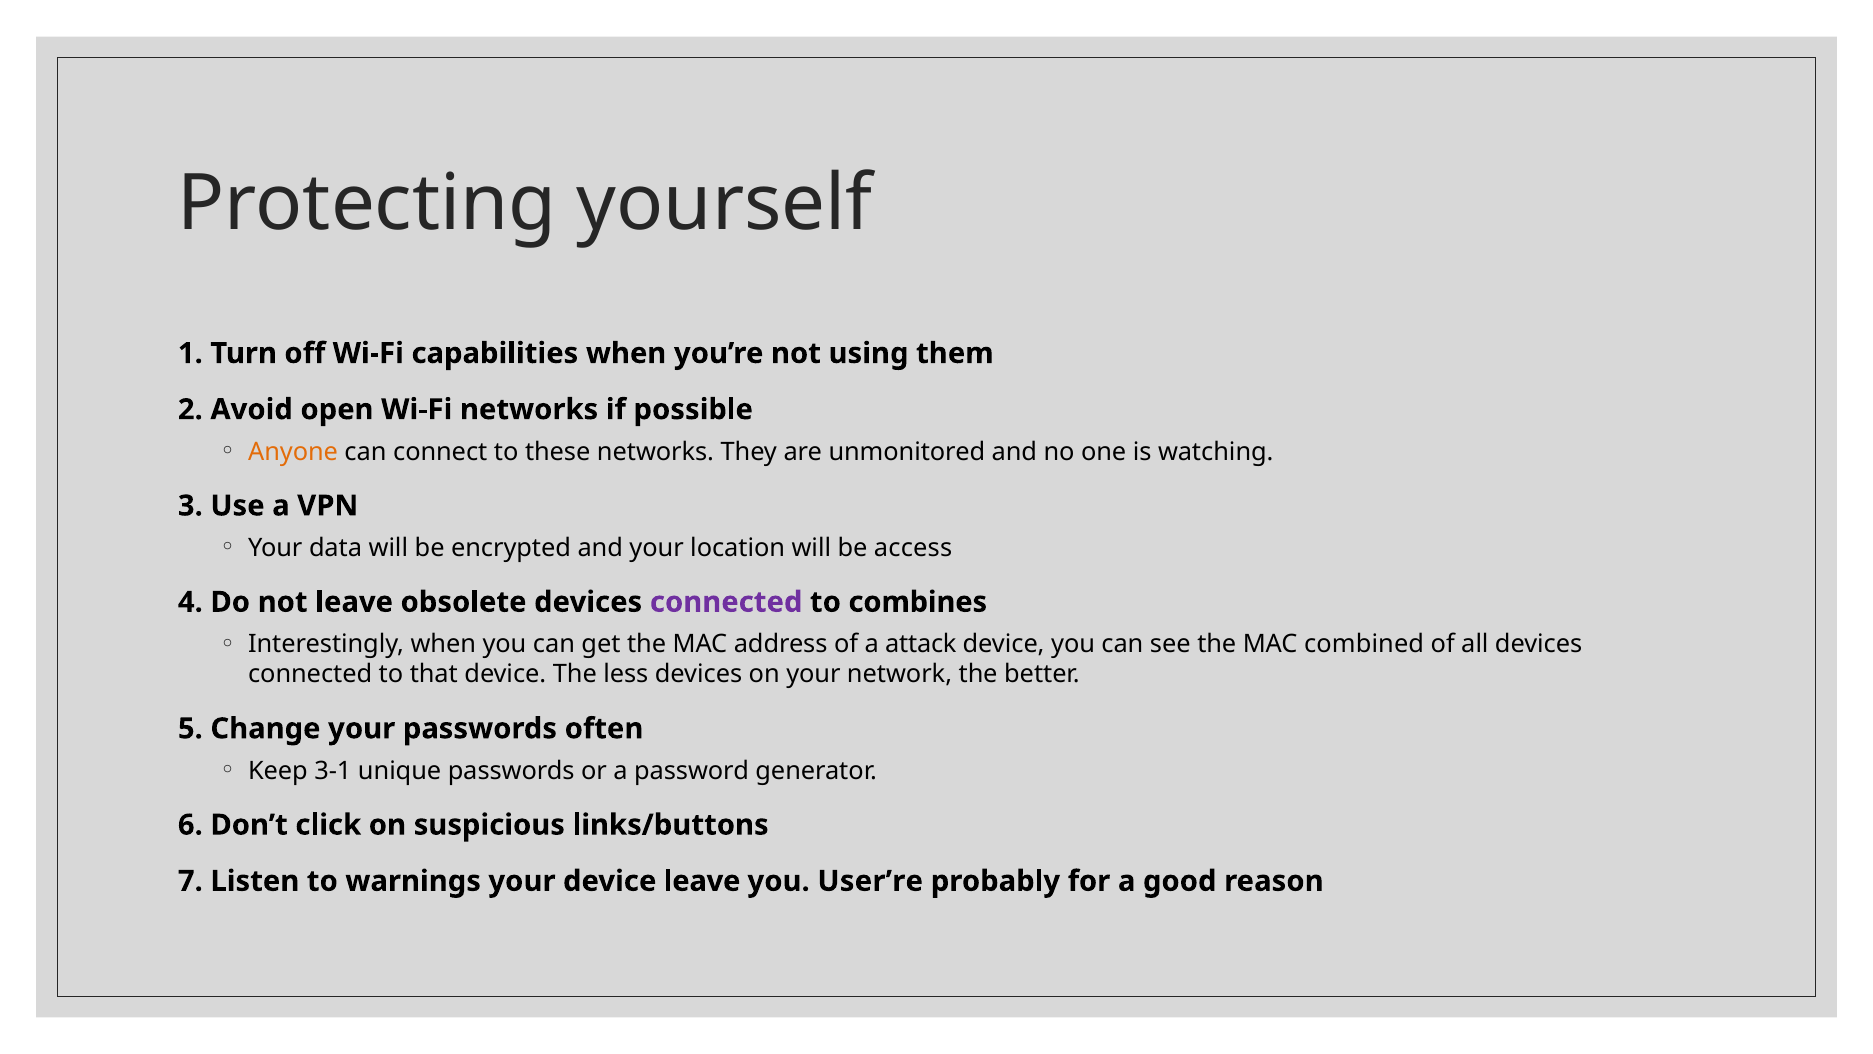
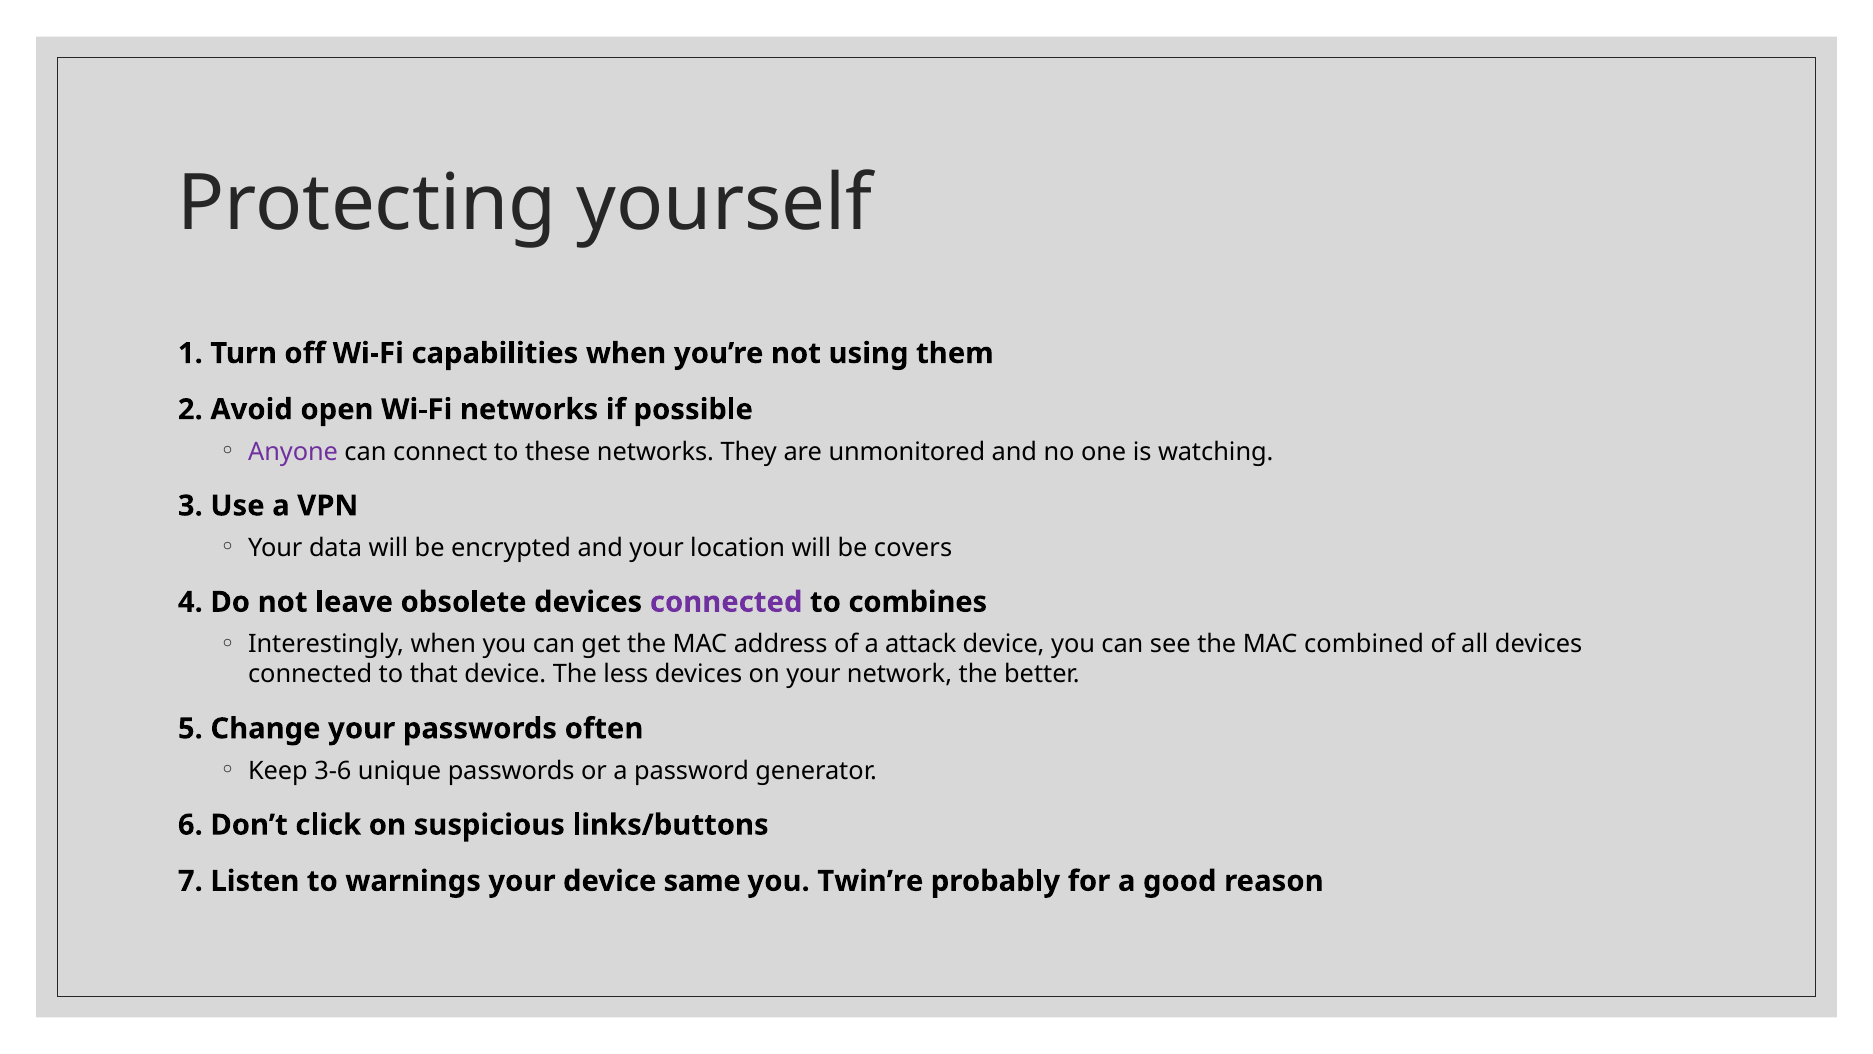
Anyone colour: orange -> purple (293, 452)
access: access -> covers (913, 548)
3-1: 3-1 -> 3-6 (333, 771)
device leave: leave -> same (702, 881)
User’re: User’re -> Twin’re (870, 881)
